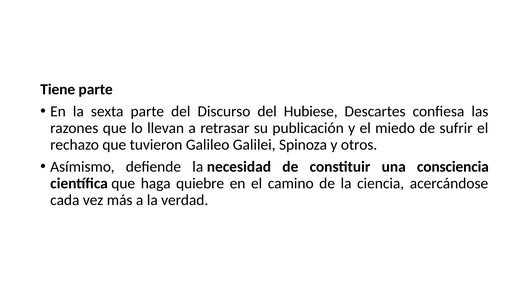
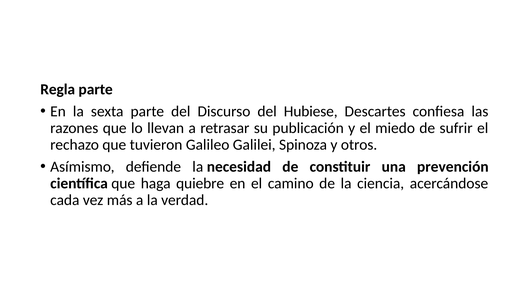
Tiene: Tiene -> Regla (58, 89)
consciencia: consciencia -> prevención (453, 167)
